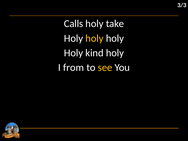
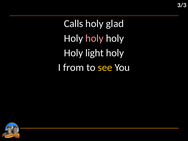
take: take -> glad (115, 24)
holy colour: yellow -> pink (94, 38)
kind: kind -> light (95, 53)
